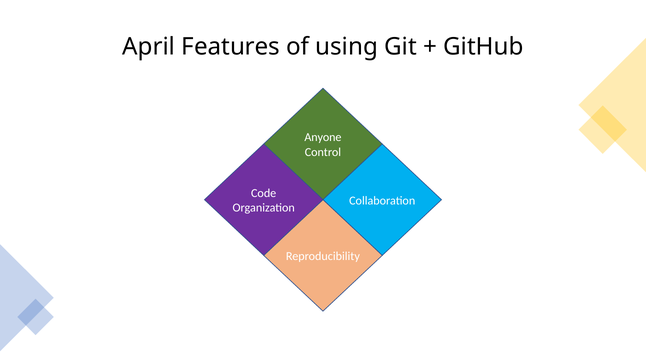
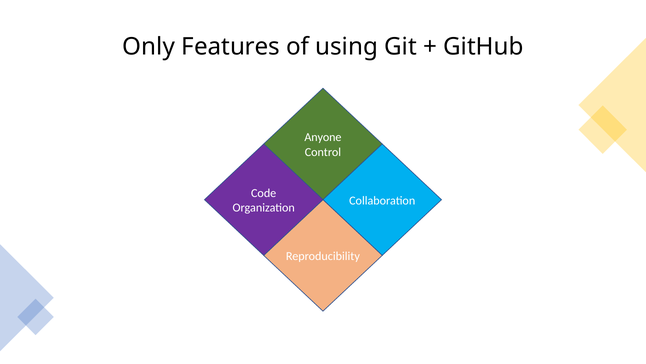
April: April -> Only (149, 47)
